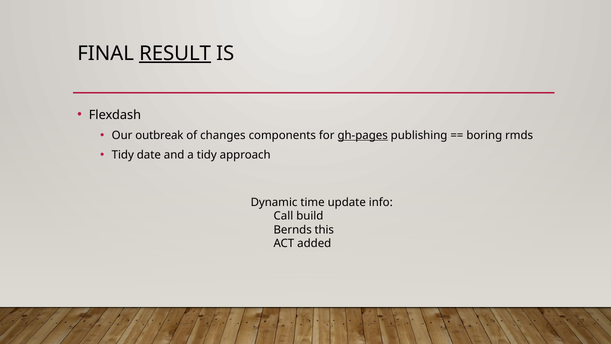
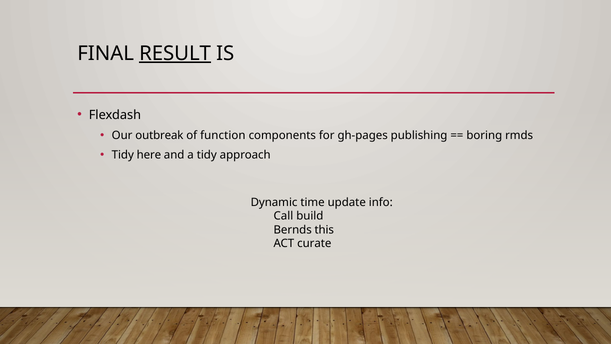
changes: changes -> function (223, 135)
gh-pages underline: present -> none (363, 135)
date: date -> here (149, 155)
added: added -> curate (314, 243)
